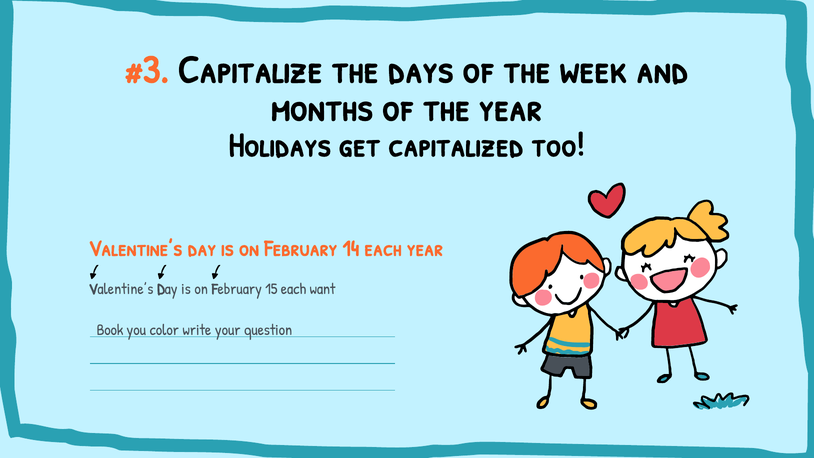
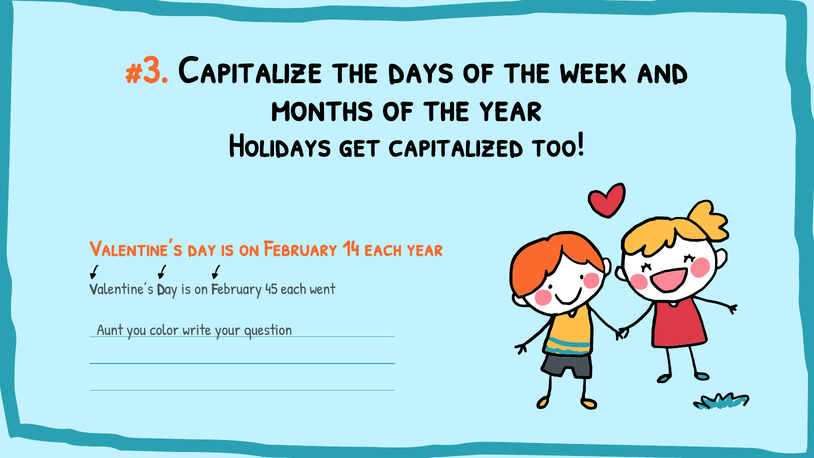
15: 15 -> 45 (271, 289)
want: want -> went (323, 289)
Book: Book -> Aunt (110, 330)
